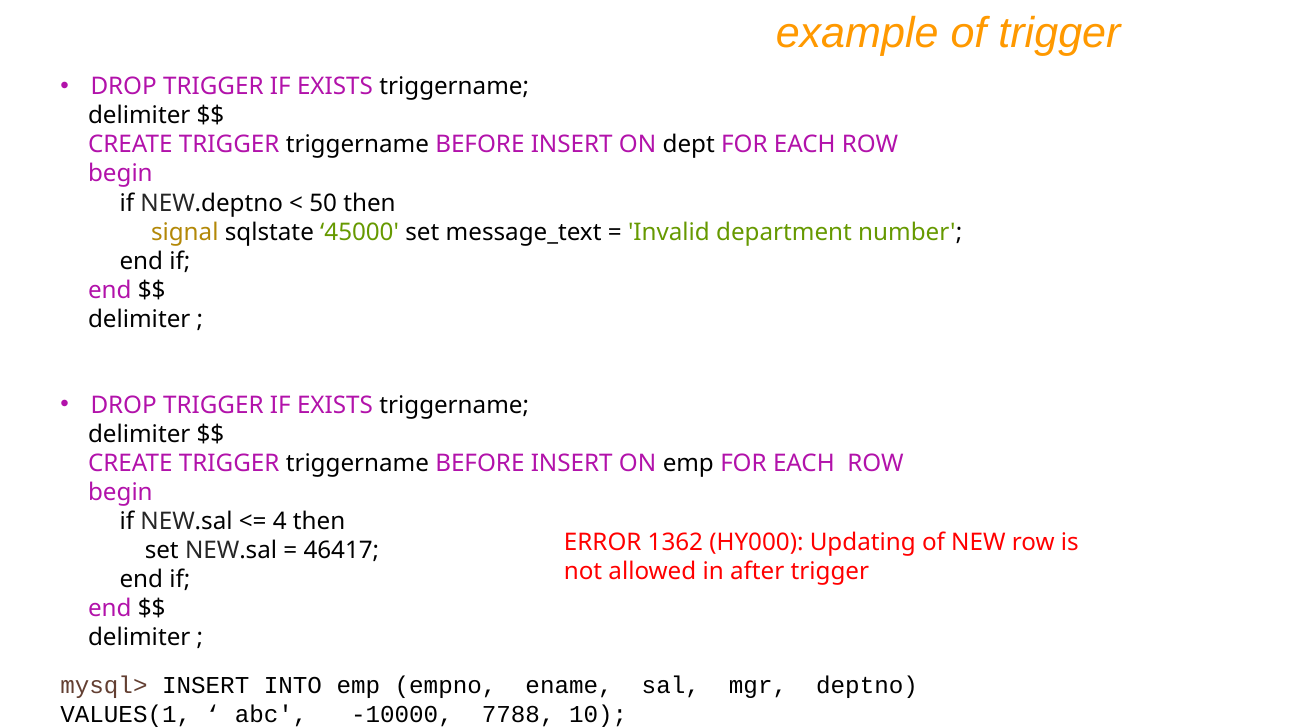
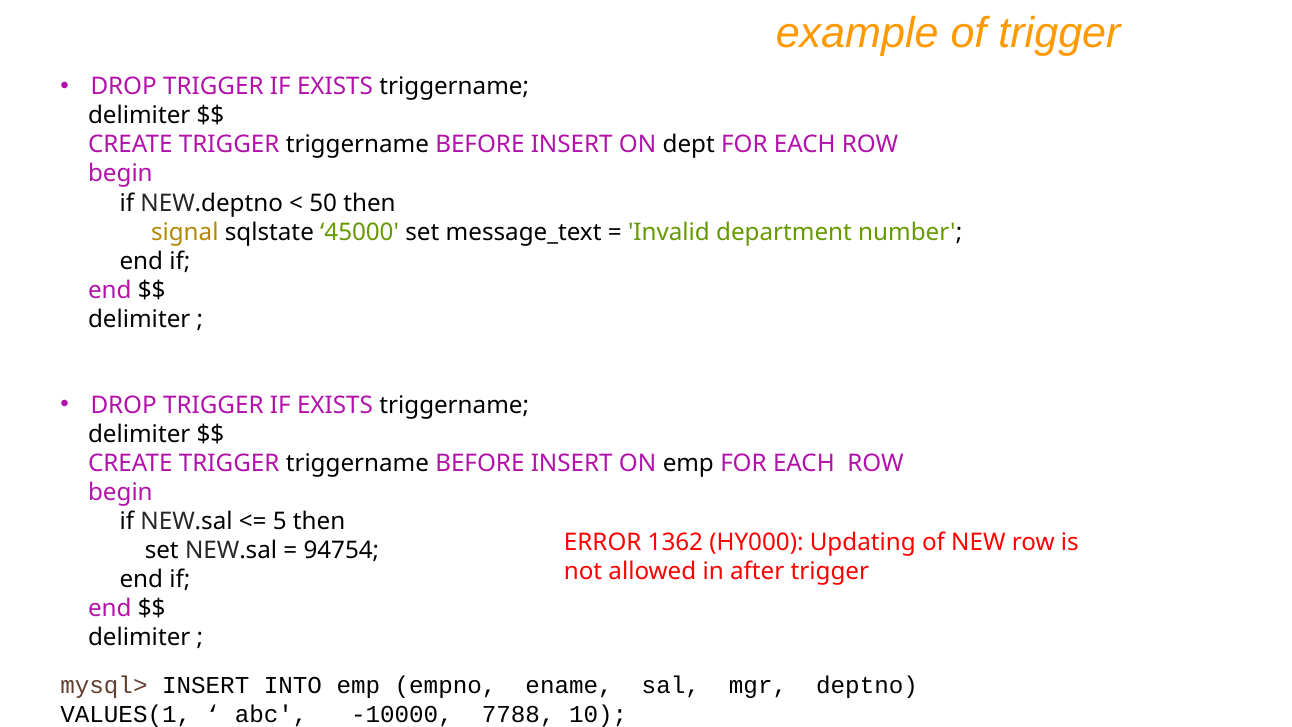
4: 4 -> 5 (280, 521)
46417: 46417 -> 94754 (341, 550)
